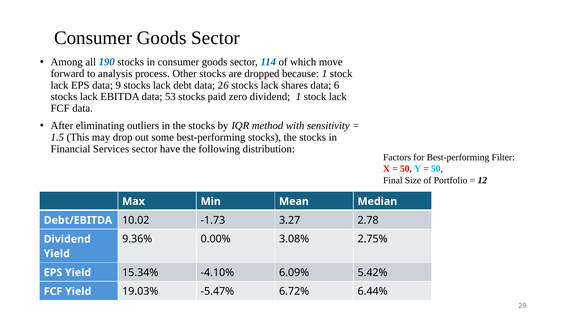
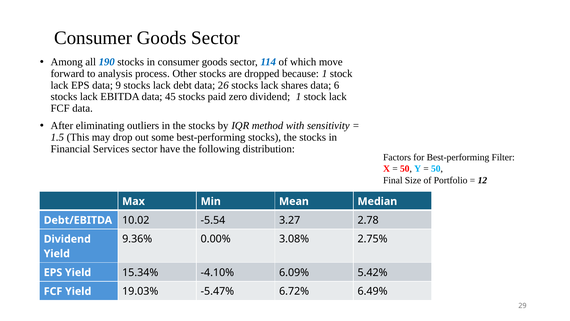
53: 53 -> 45 (170, 97)
-1.73: -1.73 -> -5.54 (213, 220)
6.44%: 6.44% -> 6.49% (373, 291)
